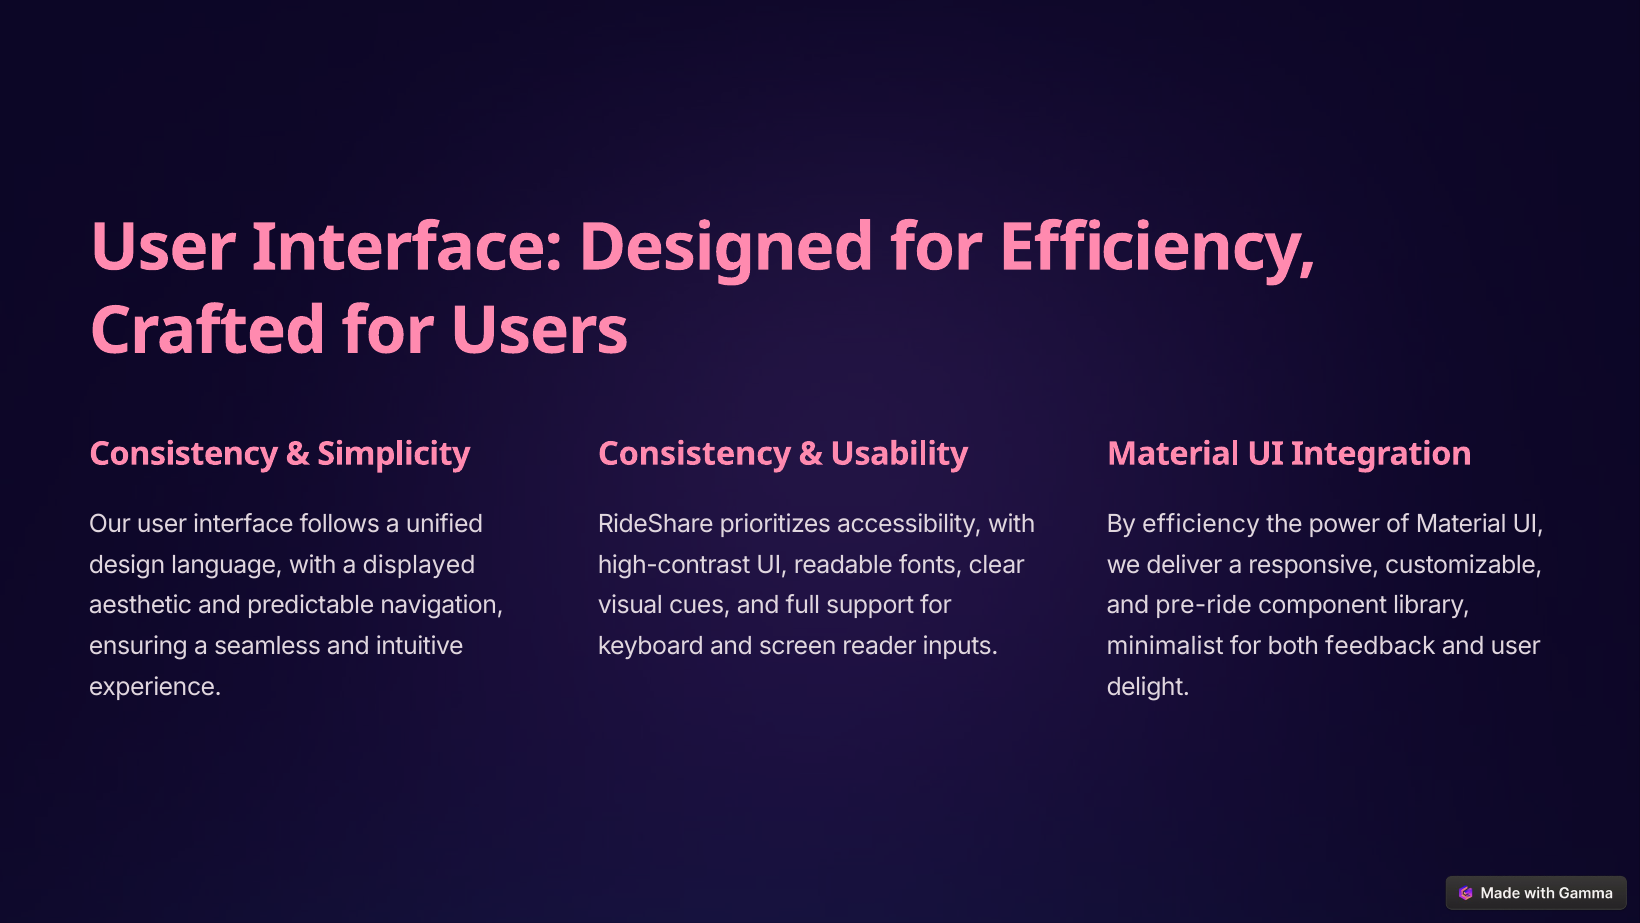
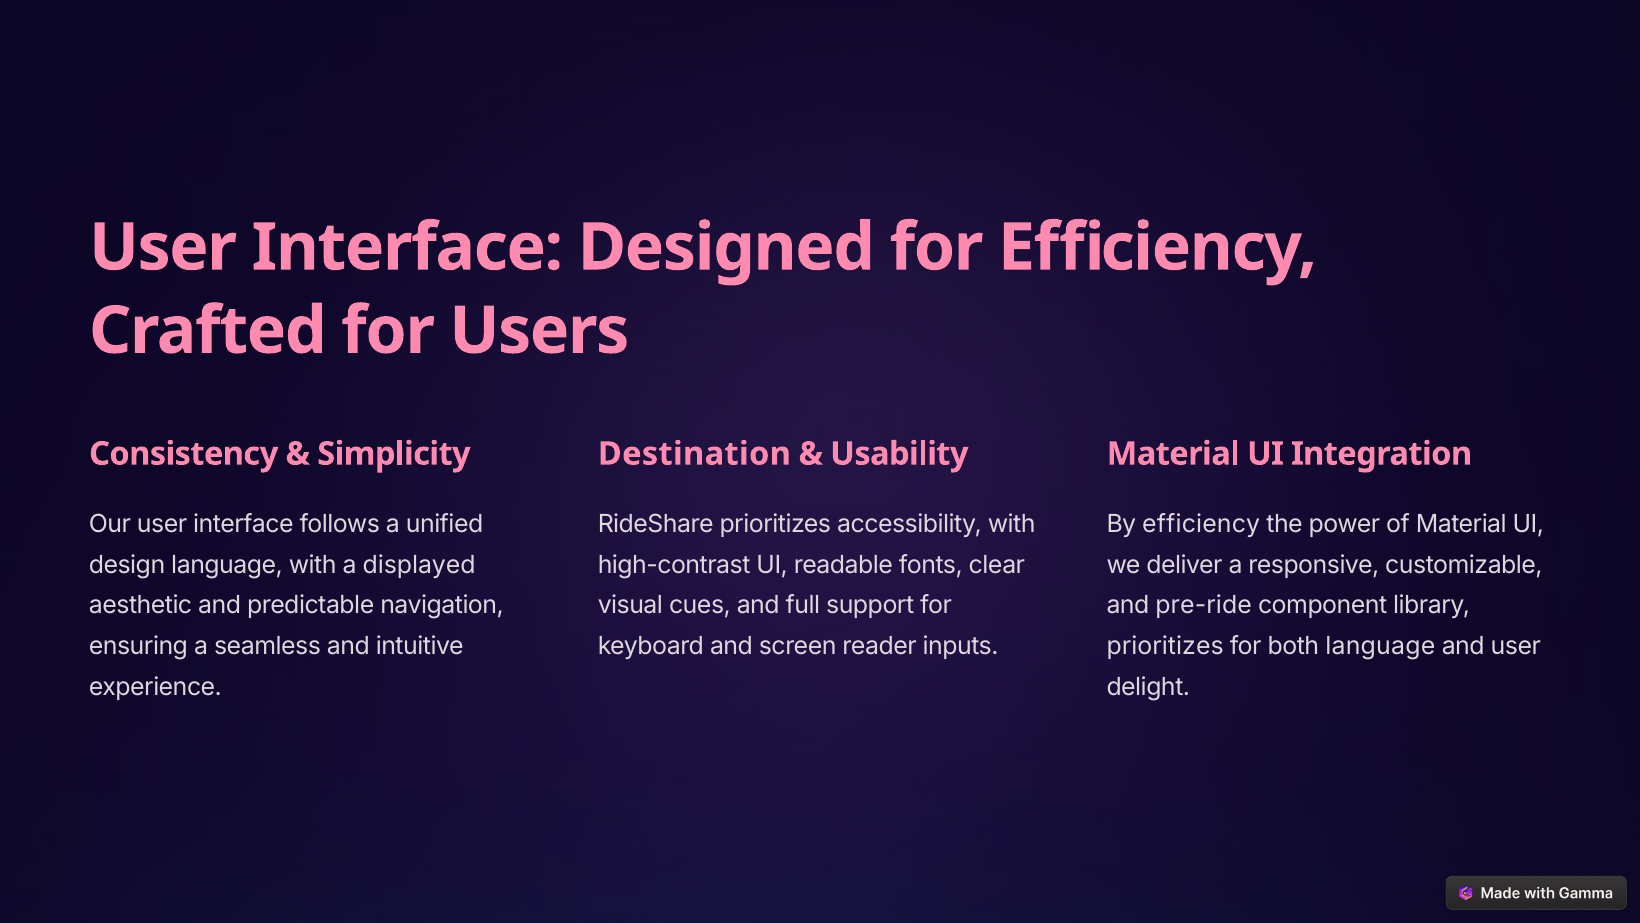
Consistency: Consistency -> Destination (694, 454)
minimalist: minimalist -> prioritizes (1165, 646)
both feedback: feedback -> language (1380, 646)
